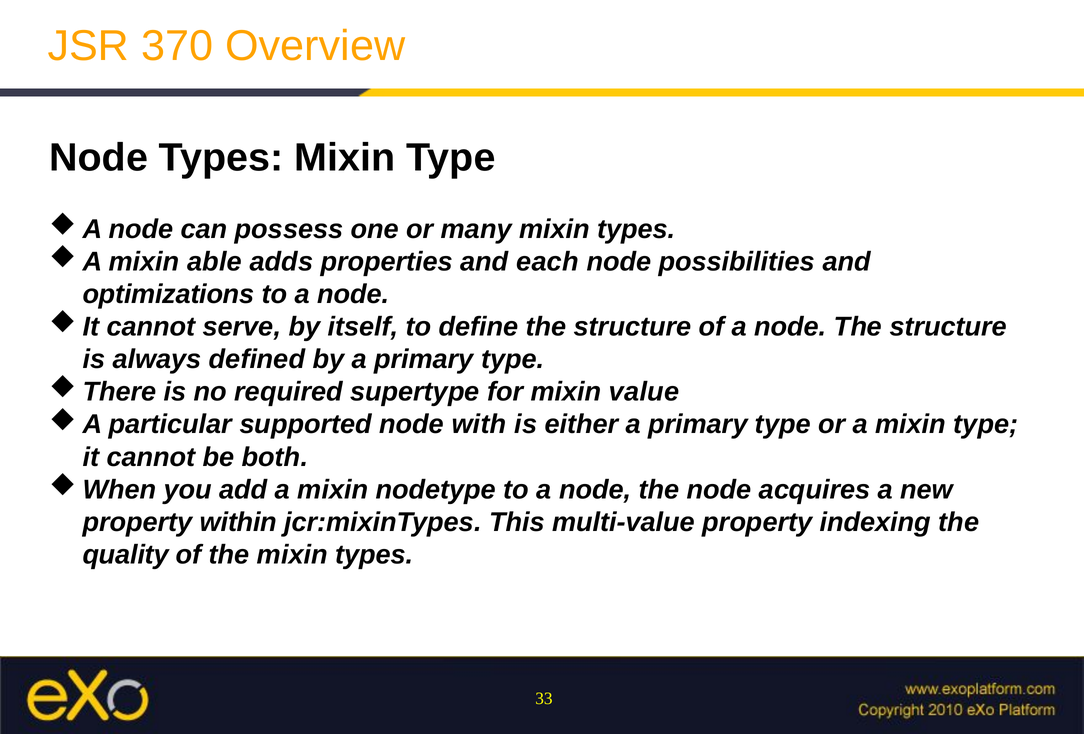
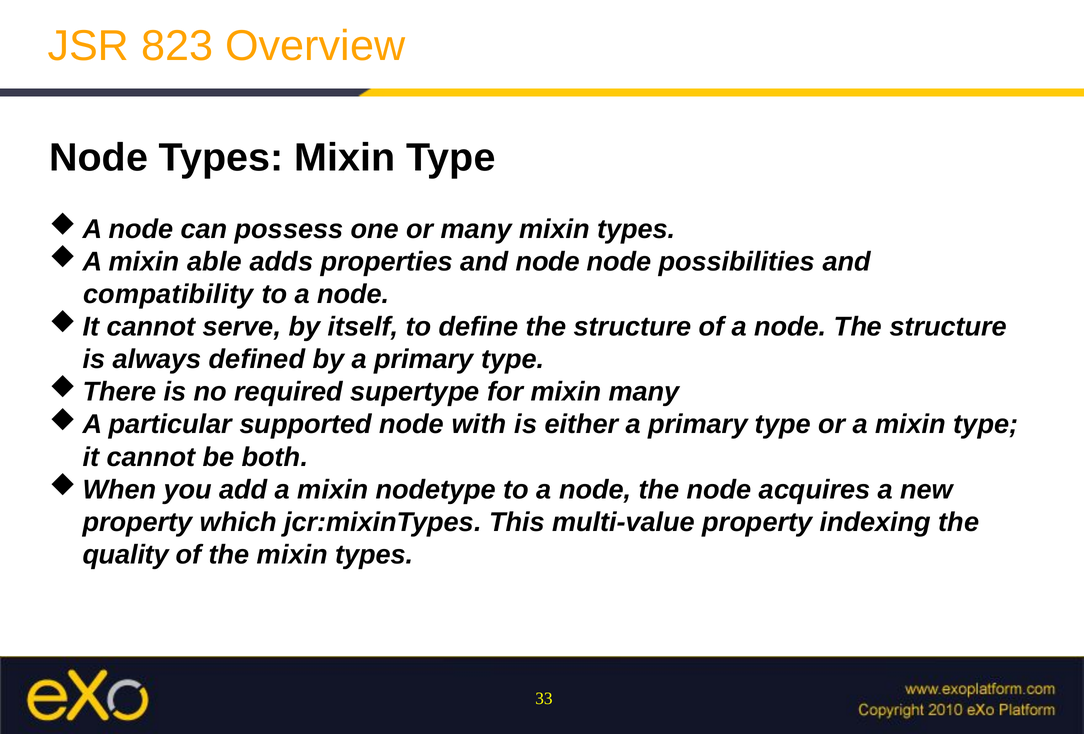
370: 370 -> 823 (177, 46)
and each: each -> node (548, 262)
optimizations: optimizations -> compatibility (168, 294)
mixin value: value -> many (644, 392)
within: within -> which (238, 522)
